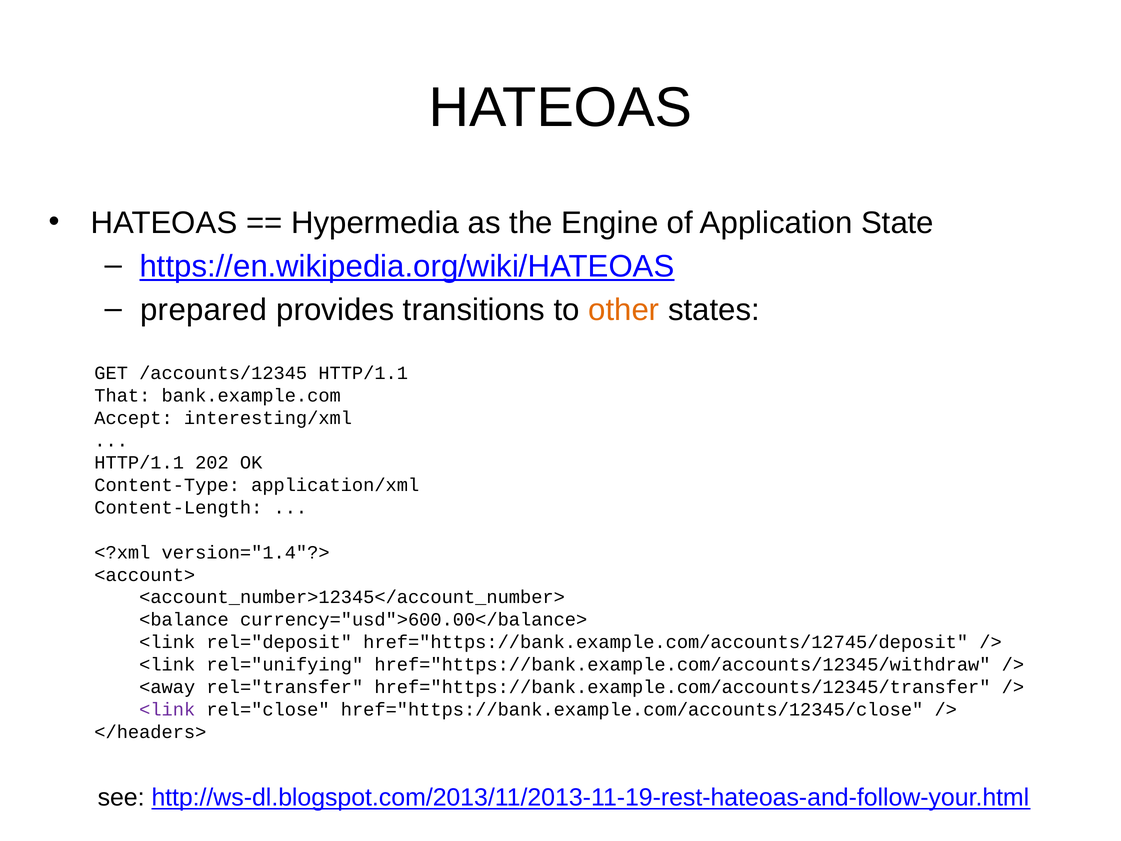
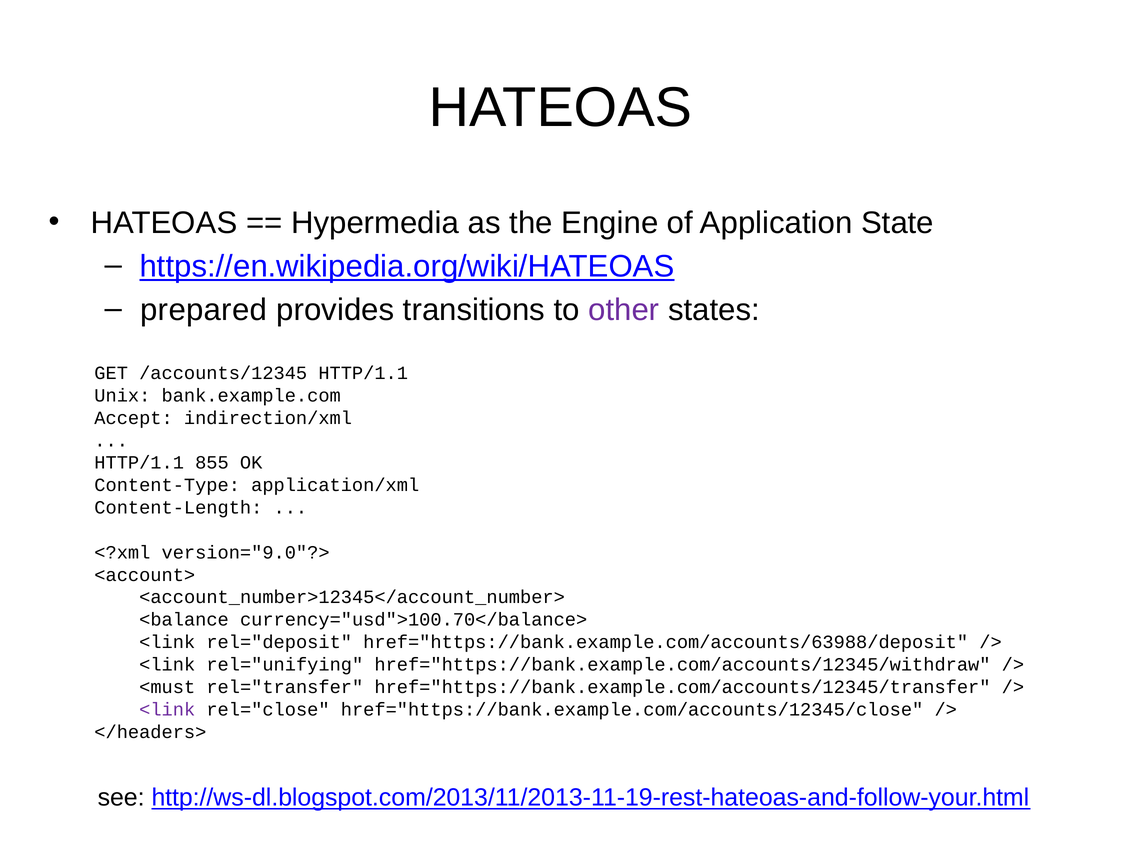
other colour: orange -> purple (624, 310)
That: That -> Unix (122, 395)
interesting/xml: interesting/xml -> indirection/xml (268, 418)
202: 202 -> 855 (212, 463)
version="1.4"?>: version="1.4"?> -> version="9.0"?> (246, 552)
currency="usd">600.00</balance>: currency="usd">600.00</balance> -> currency="usd">100.70</balance> (414, 620)
href="https://bank.example.com/accounts/12745/deposit: href="https://bank.example.com/accounts/12745/deposit -> href="https://bank.example.com/accounts/63988/deposit (666, 642)
<away: <away -> <must (167, 687)
